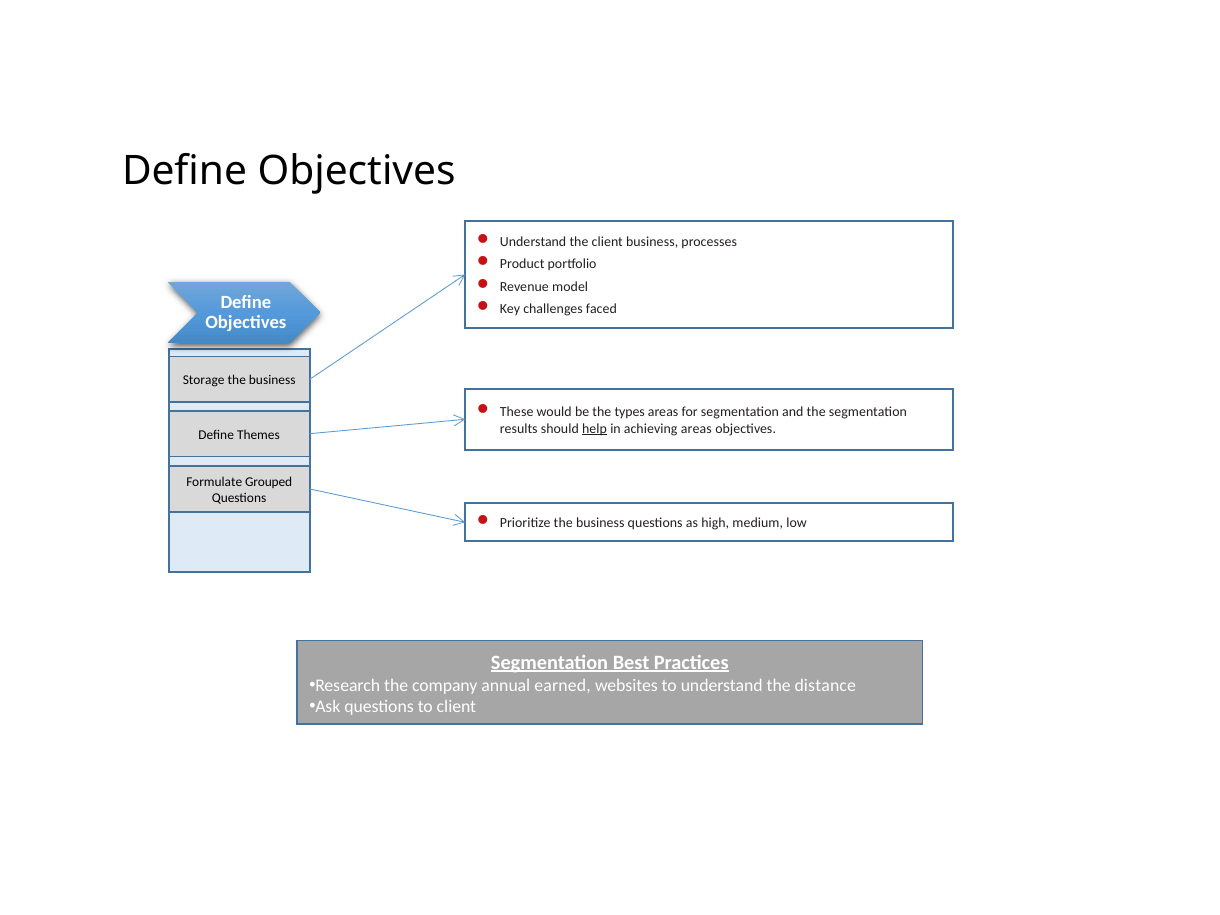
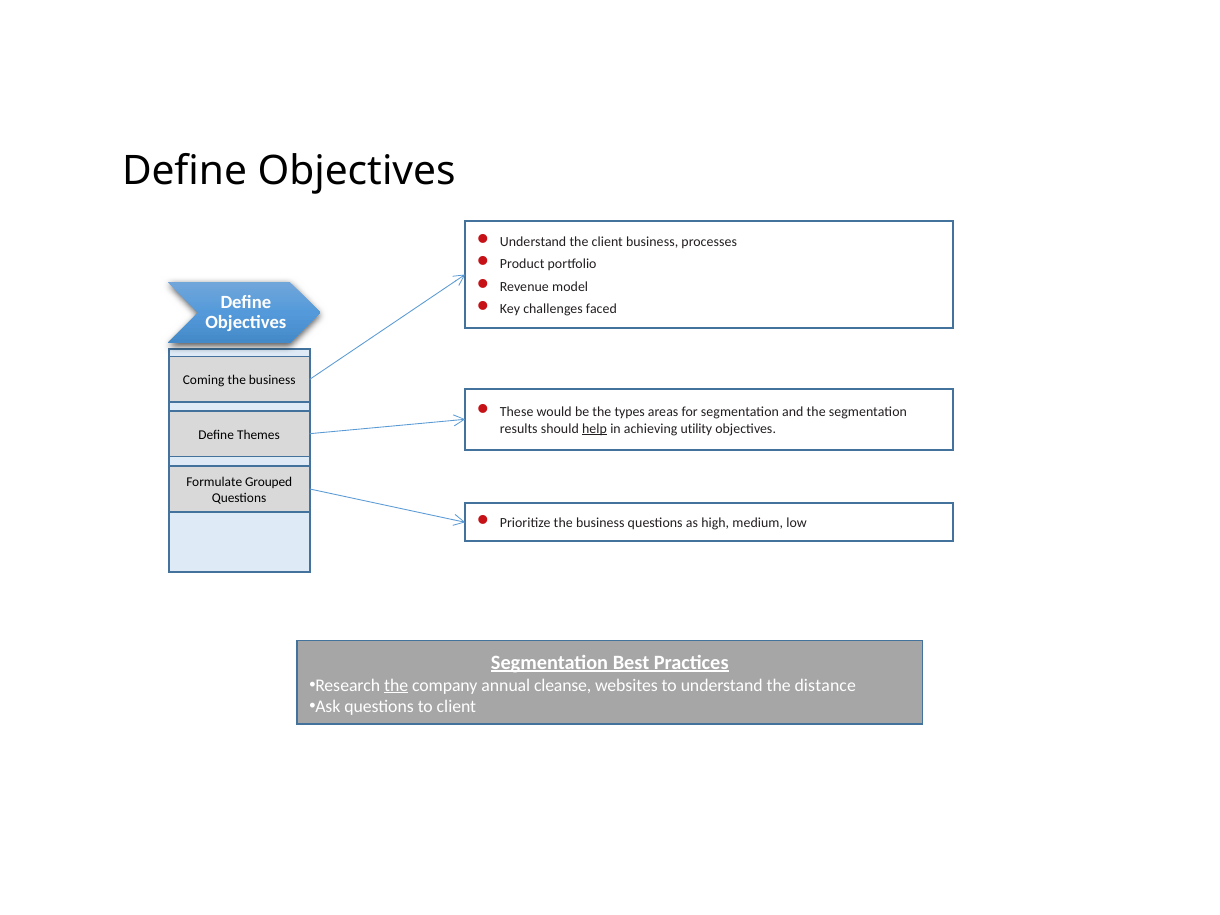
Storage: Storage -> Coming (204, 380)
achieving areas: areas -> utility (696, 429)
the underline: none -> present (396, 685)
earned: earned -> cleanse (563, 685)
